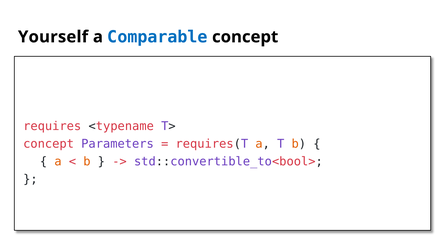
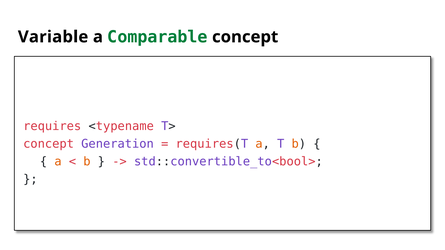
Yourself: Yourself -> Variable (53, 37)
Comparable colour: blue -> green (158, 37)
Parameters: Parameters -> Generation (118, 144)
